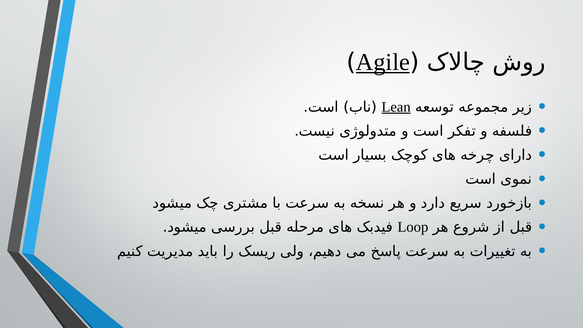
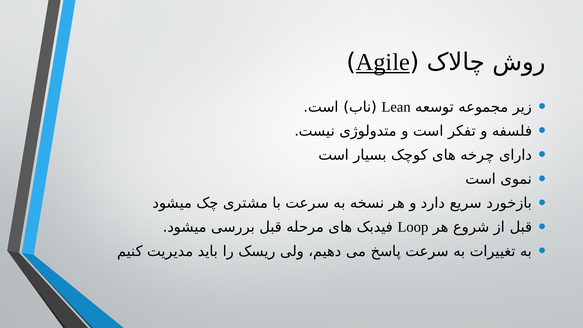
Lean underline: present -> none (396, 107)
